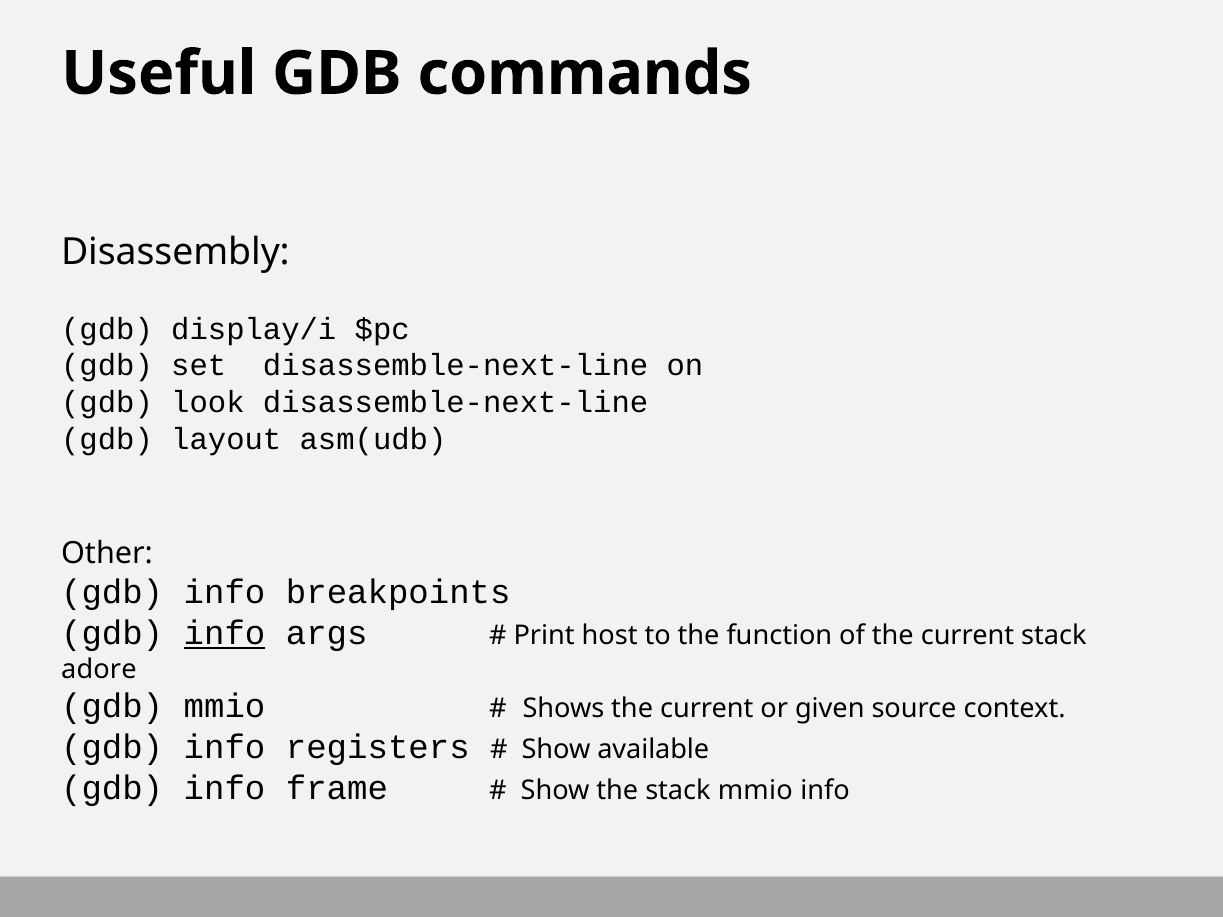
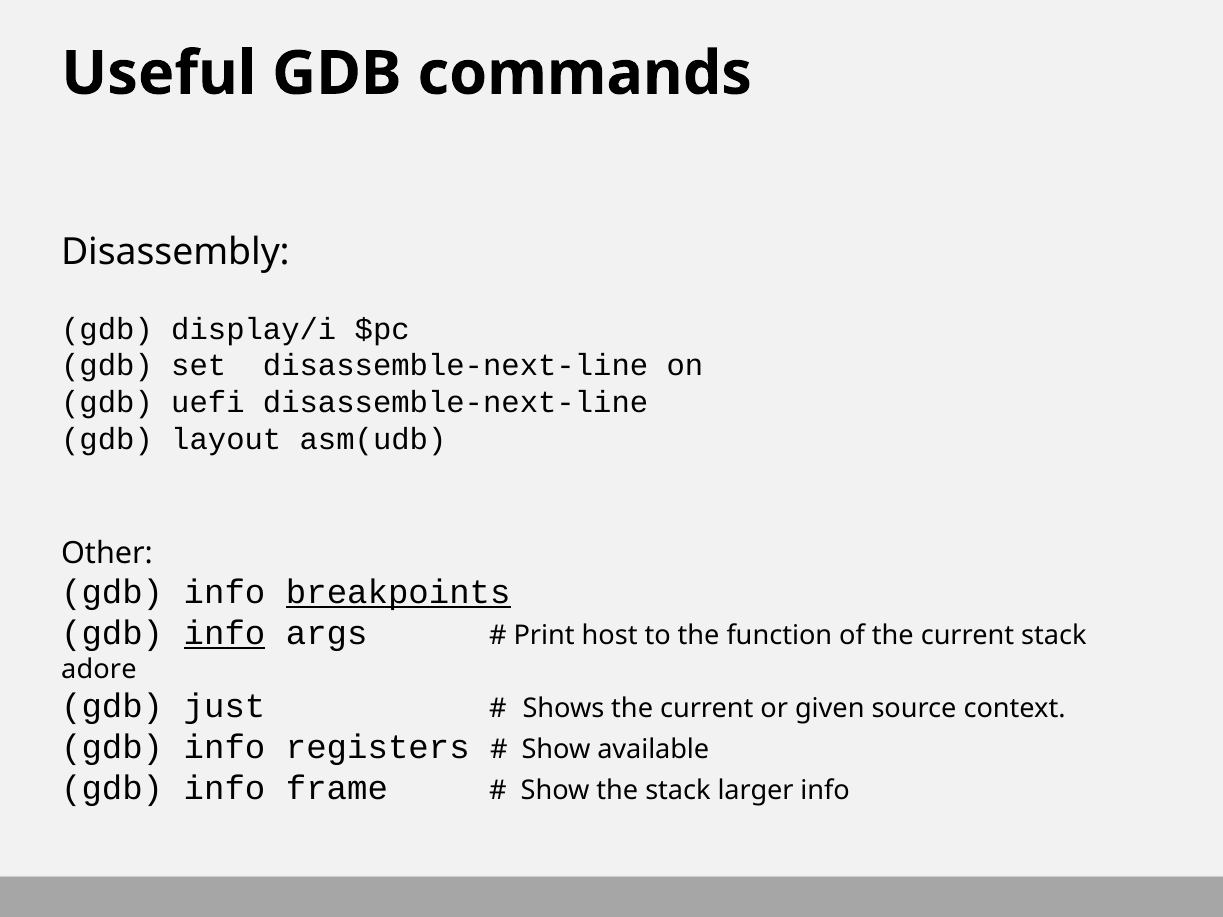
look: look -> uefi (208, 403)
breakpoints underline: none -> present (398, 592)
gdb mmio: mmio -> just (225, 707)
stack mmio: mmio -> larger (756, 791)
